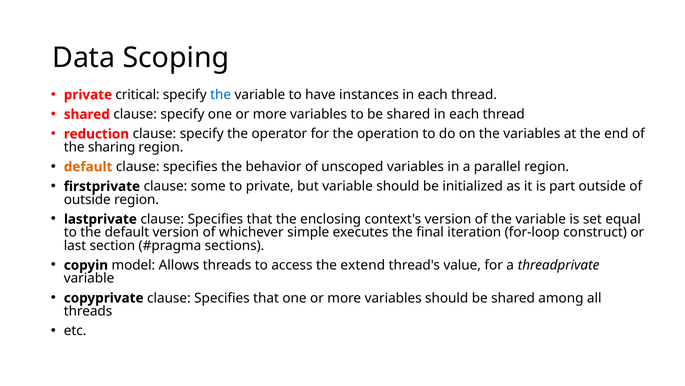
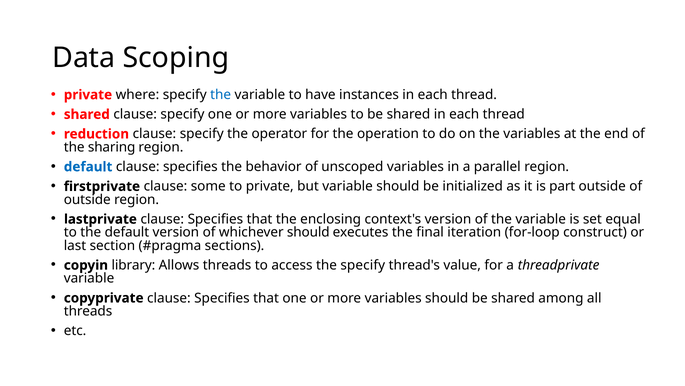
critical: critical -> where (137, 95)
default colour: orange -> blue (88, 167)
whichever simple: simple -> should (308, 232)
model: model -> library (133, 265)
the extend: extend -> specify (363, 265)
